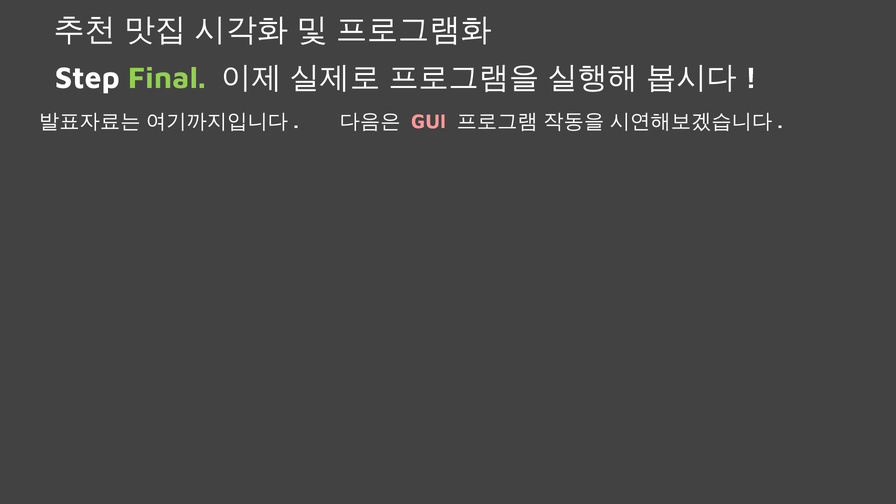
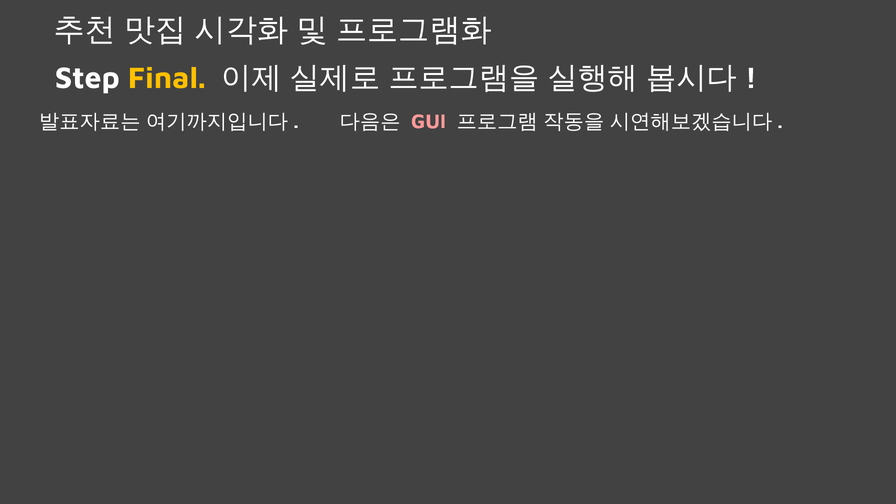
Final colour: light green -> yellow (167, 78)
